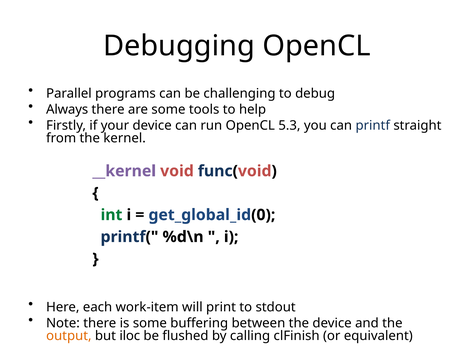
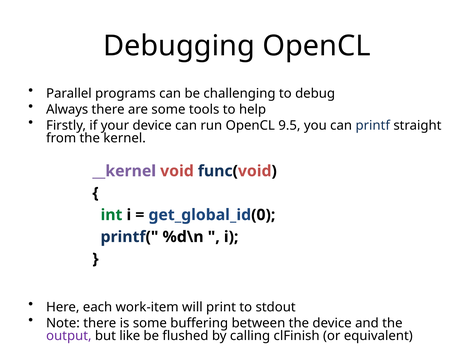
5.3: 5.3 -> 9.5 (289, 126)
output colour: orange -> purple (69, 336)
iloc: iloc -> like (130, 336)
